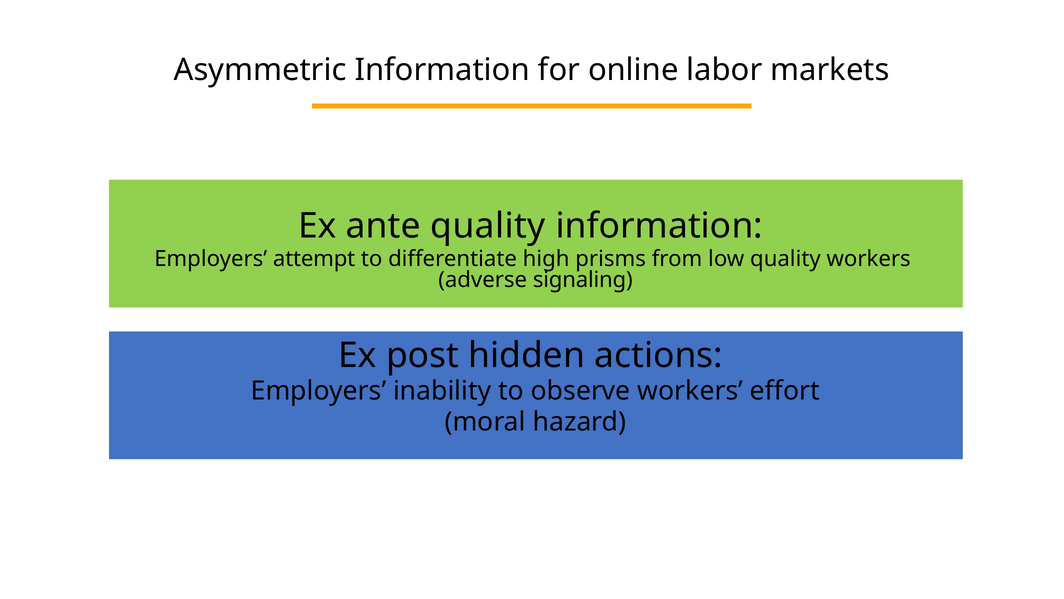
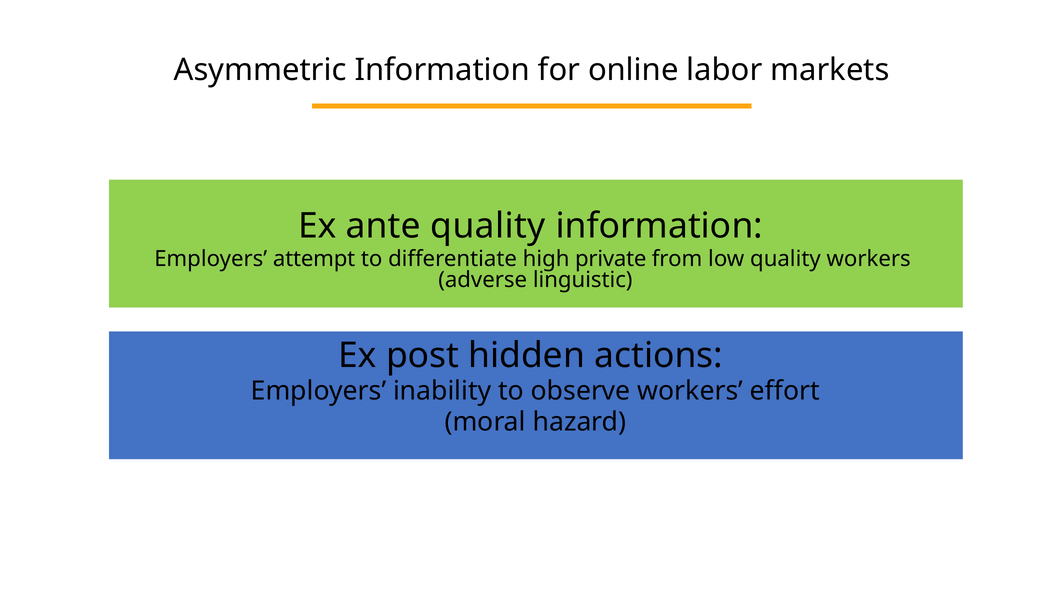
prisms: prisms -> private (611, 259)
signaling: signaling -> linguistic (583, 280)
